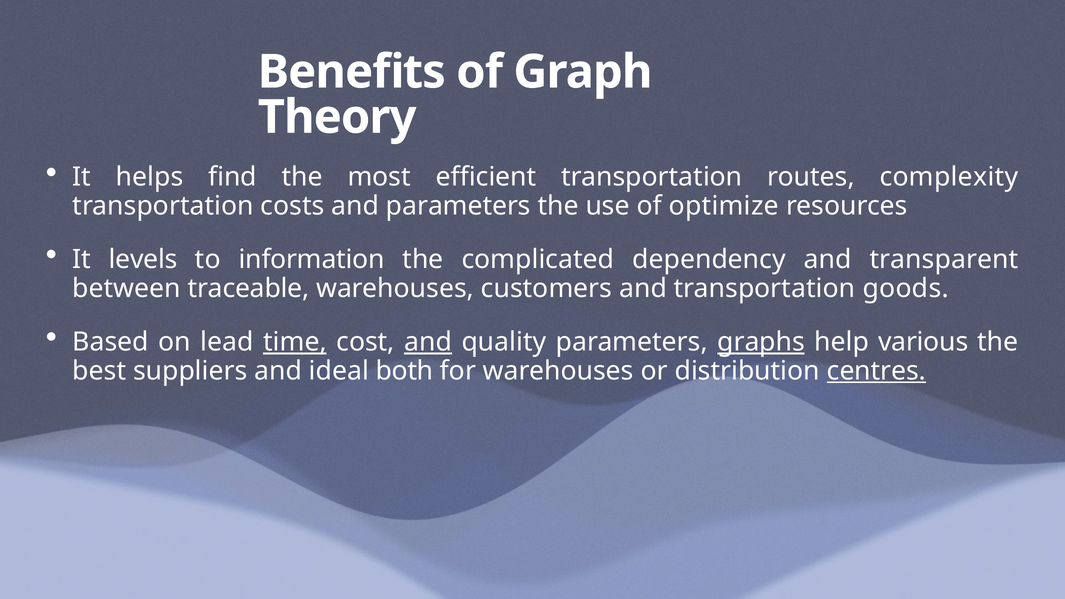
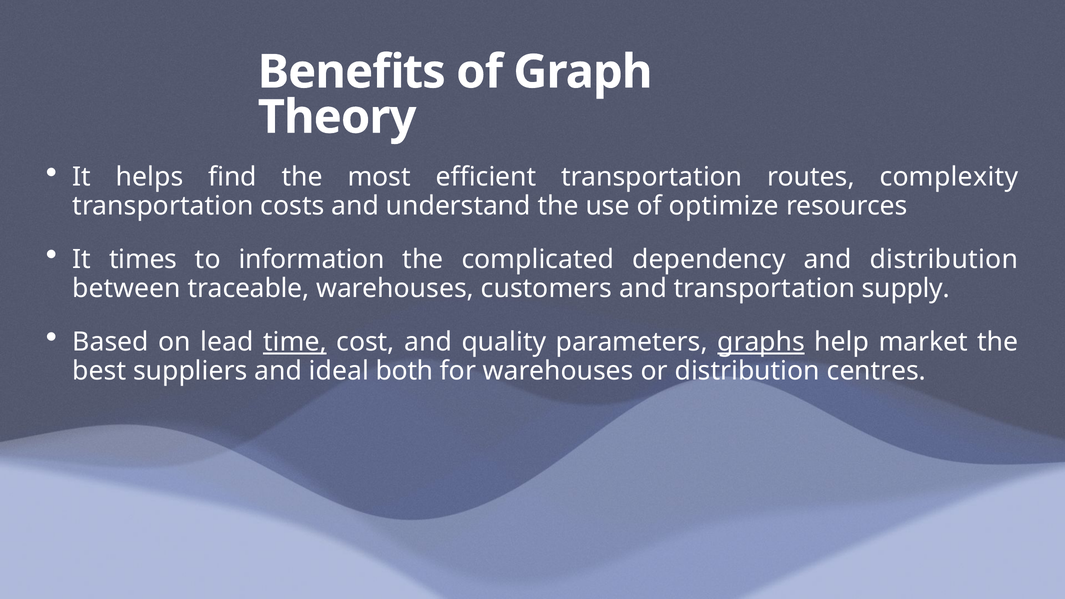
and parameters: parameters -> understand (458, 206)
levels: levels -> times (143, 260)
and transparent: transparent -> distribution (944, 260)
goods: goods -> supply (906, 288)
and underline: present -> none (428, 342)
various: various -> market (923, 342)
centres underline: present -> none (876, 371)
